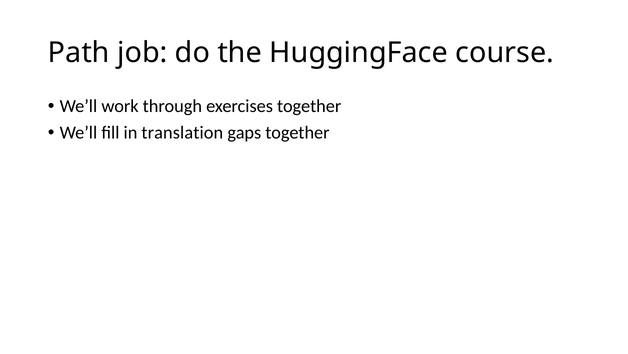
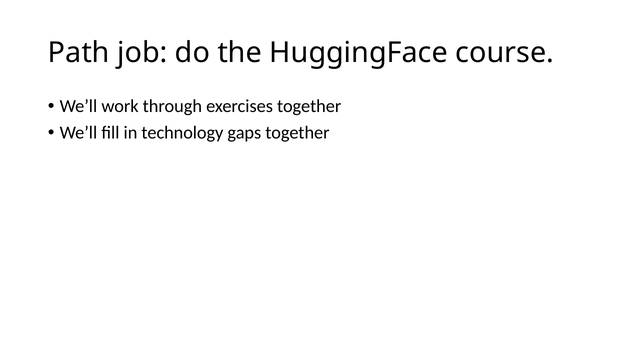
translation: translation -> technology (182, 133)
